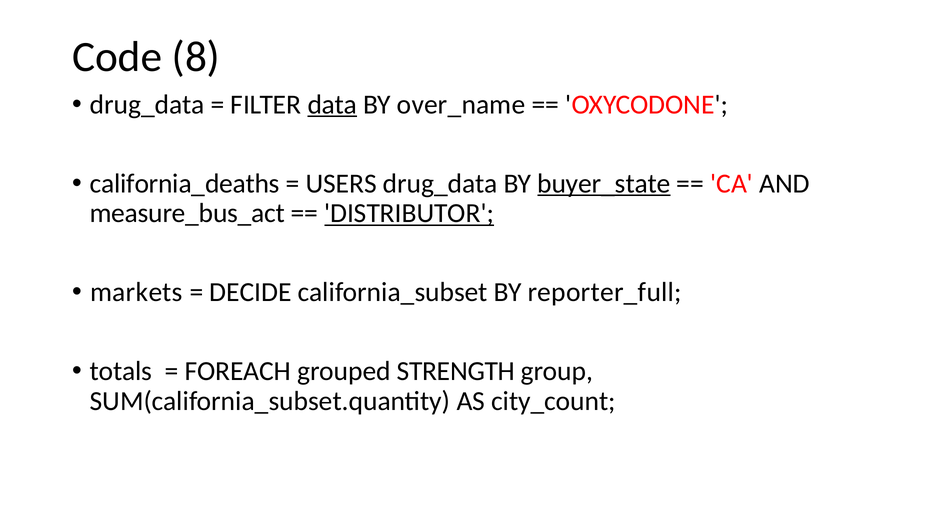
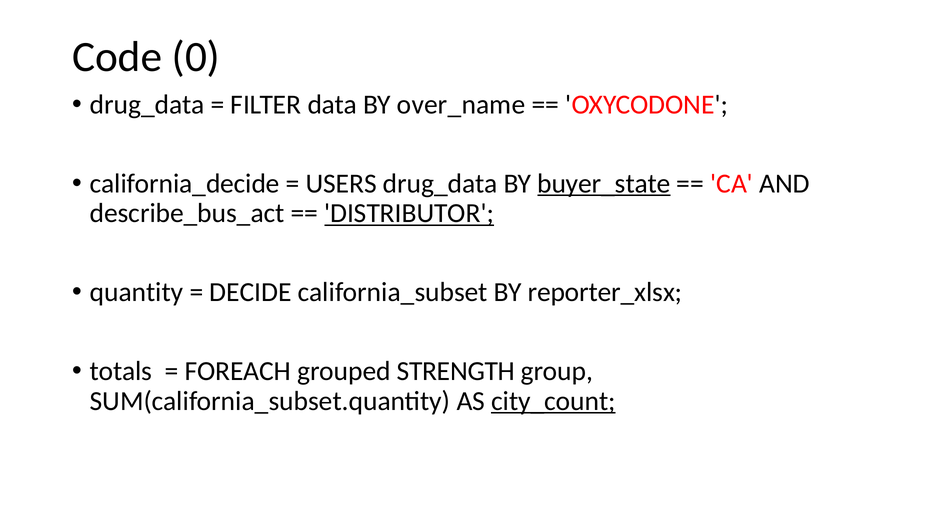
8: 8 -> 0 (196, 57)
data underline: present -> none (332, 105)
california_deaths: california_deaths -> california_decide (185, 184)
measure_bus_act: measure_bus_act -> describe_bus_act (187, 213)
markets: markets -> quantity (137, 293)
reporter_full: reporter_full -> reporter_xlsx (605, 293)
city_count underline: none -> present (554, 401)
